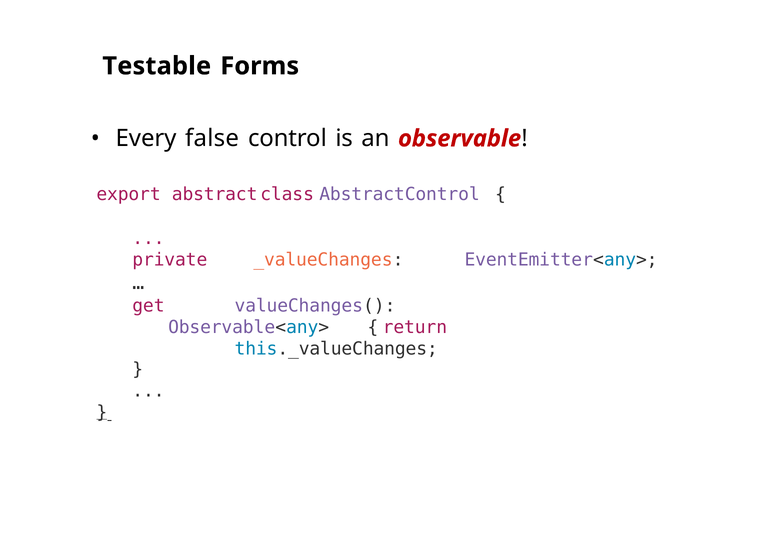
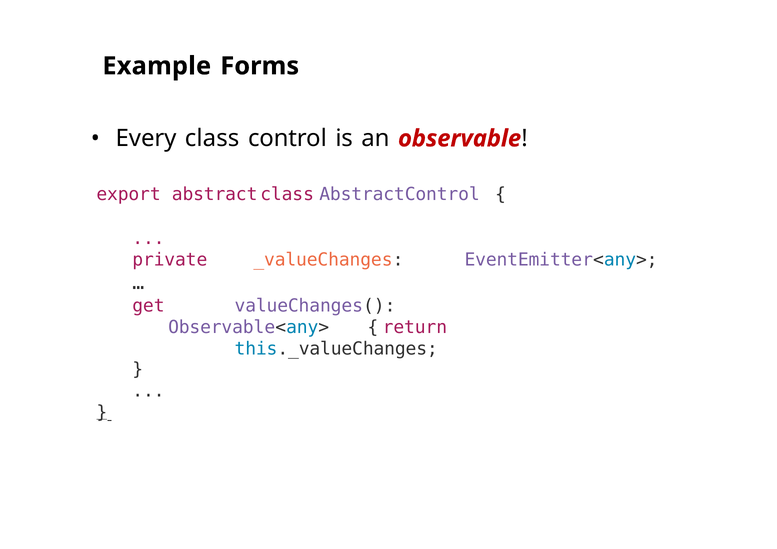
Testable: Testable -> Example (157, 66)
false: false -> class (212, 139)
